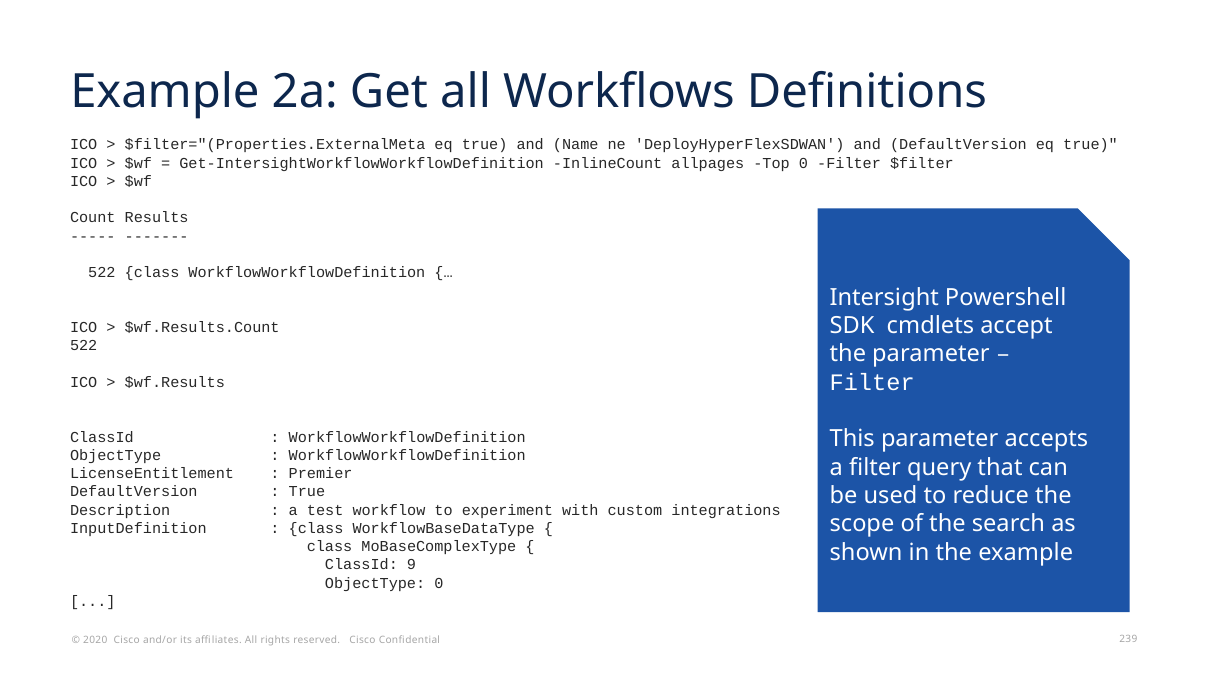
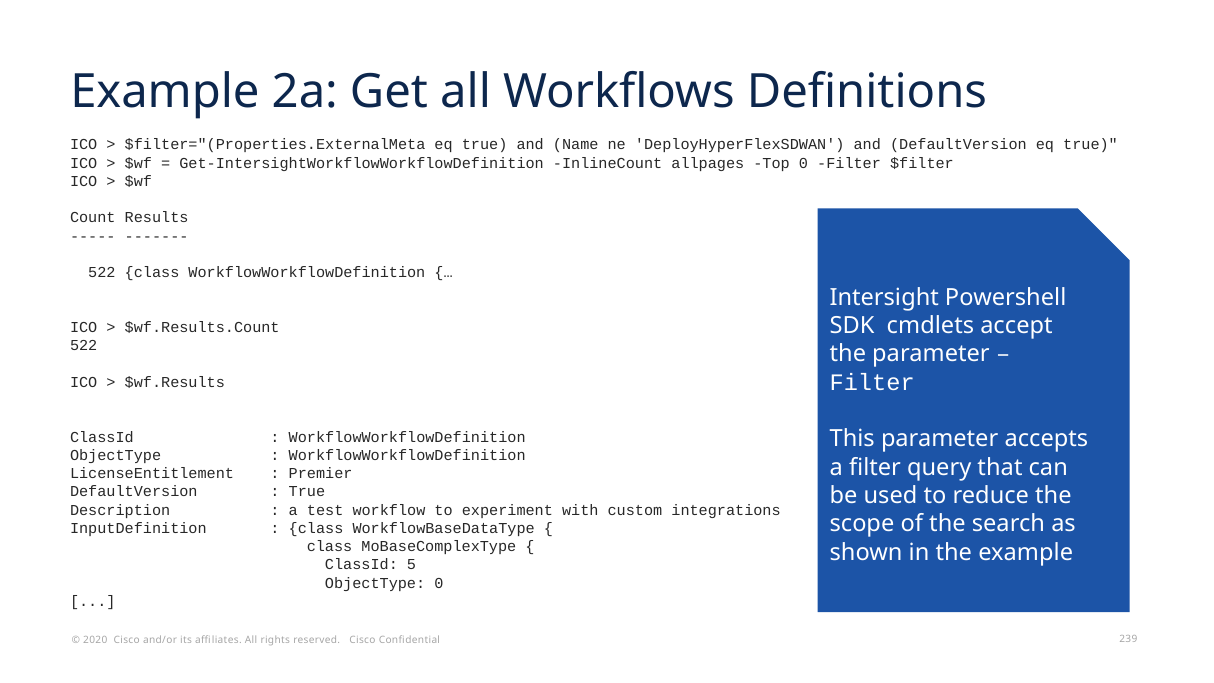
9: 9 -> 5 (412, 565)
